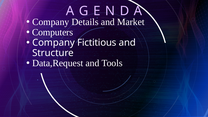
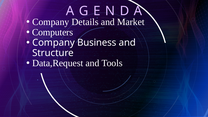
Fictitious: Fictitious -> Business (97, 43)
